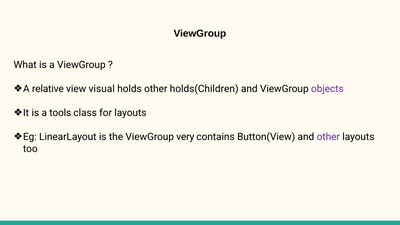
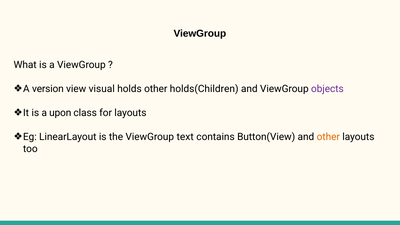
relative: relative -> version (48, 89)
tools: tools -> upon (60, 113)
very: very -> text (185, 137)
other colour: purple -> orange (328, 137)
